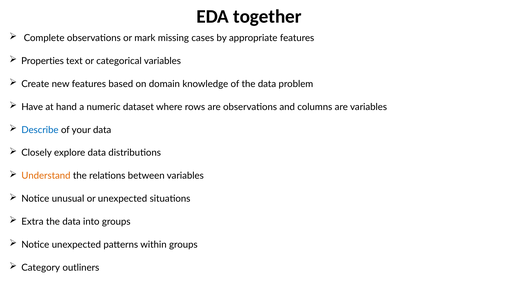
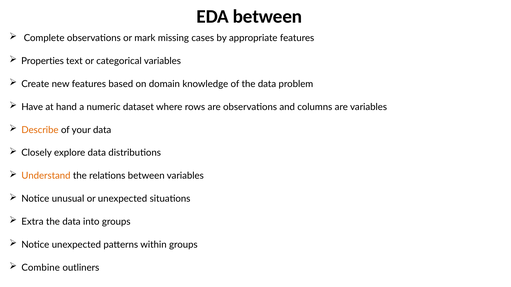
EDA together: together -> between (267, 16)
Describe colour: blue -> orange (40, 130)
Category: Category -> Combine (41, 268)
